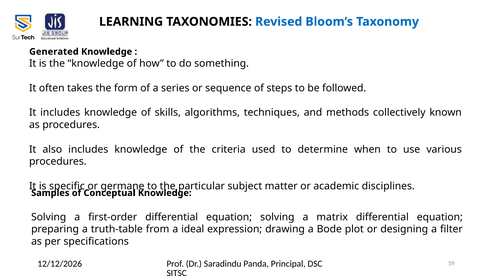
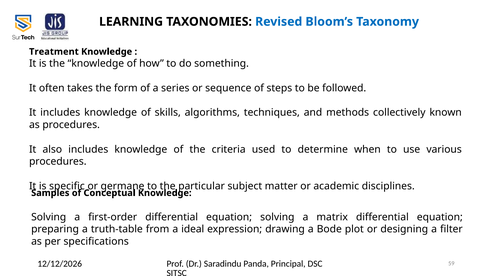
Generated: Generated -> Treatment (54, 52)
